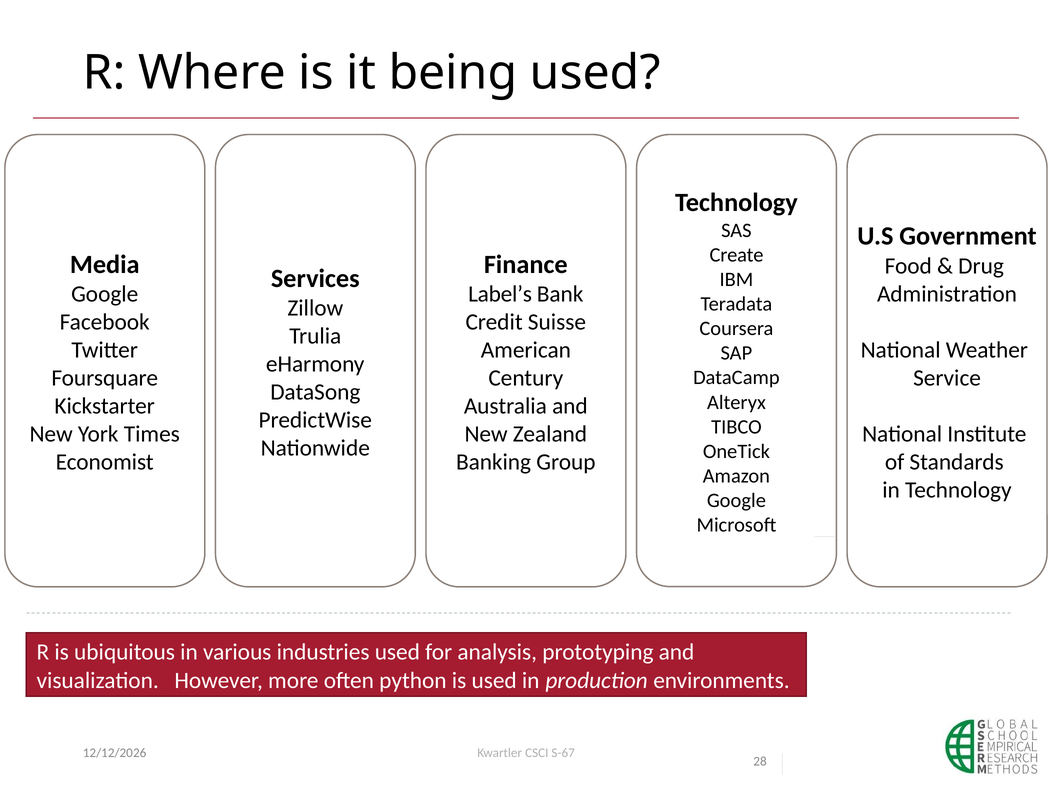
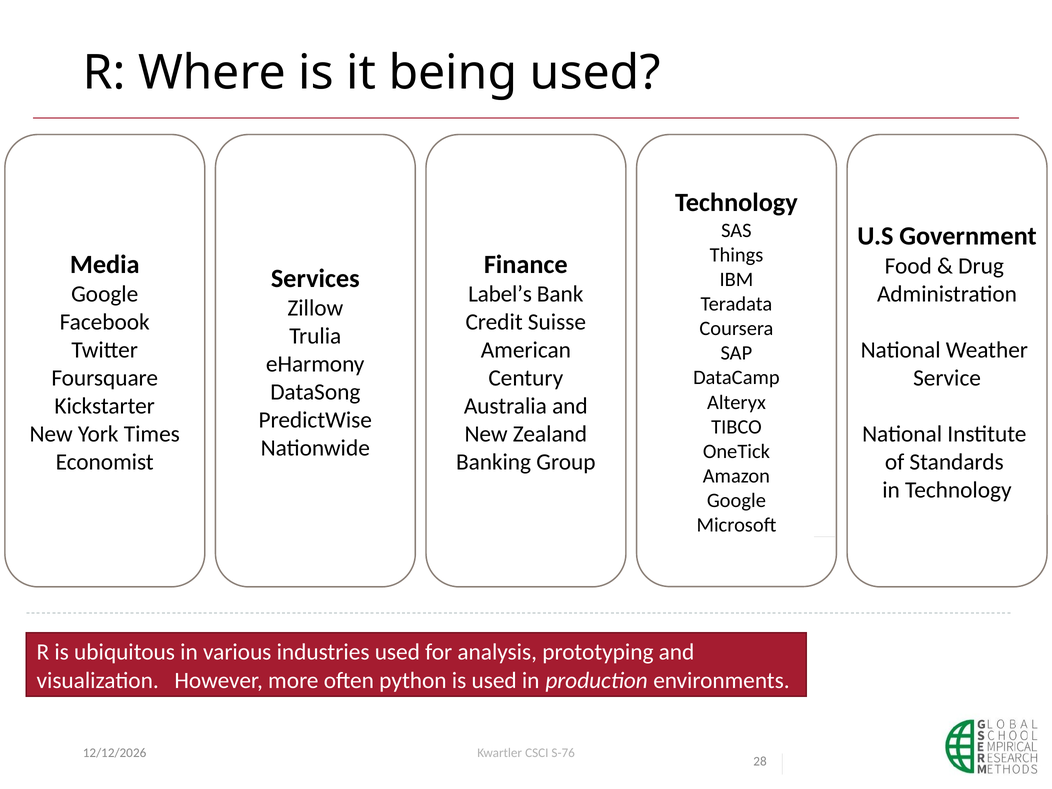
Create: Create -> Things (736, 255)
S-67: S-67 -> S-76 (563, 753)
